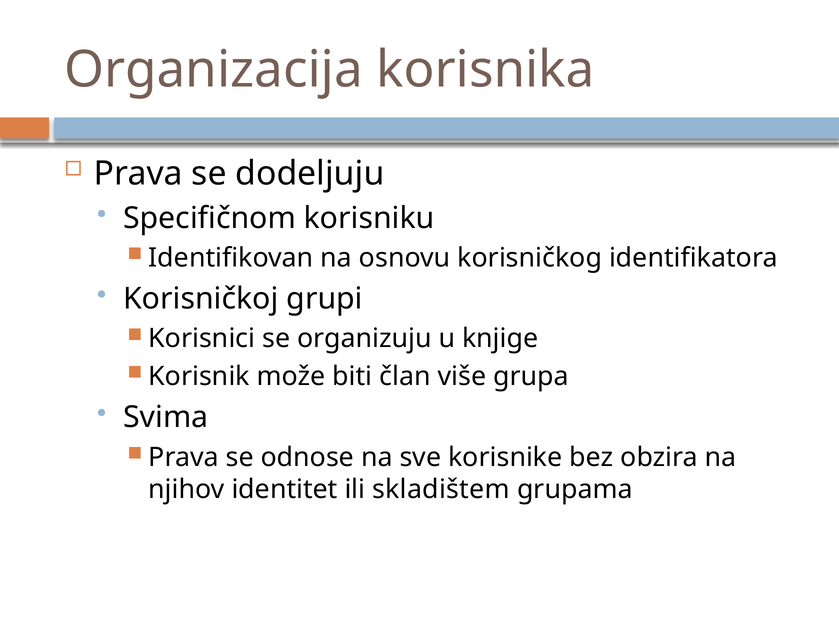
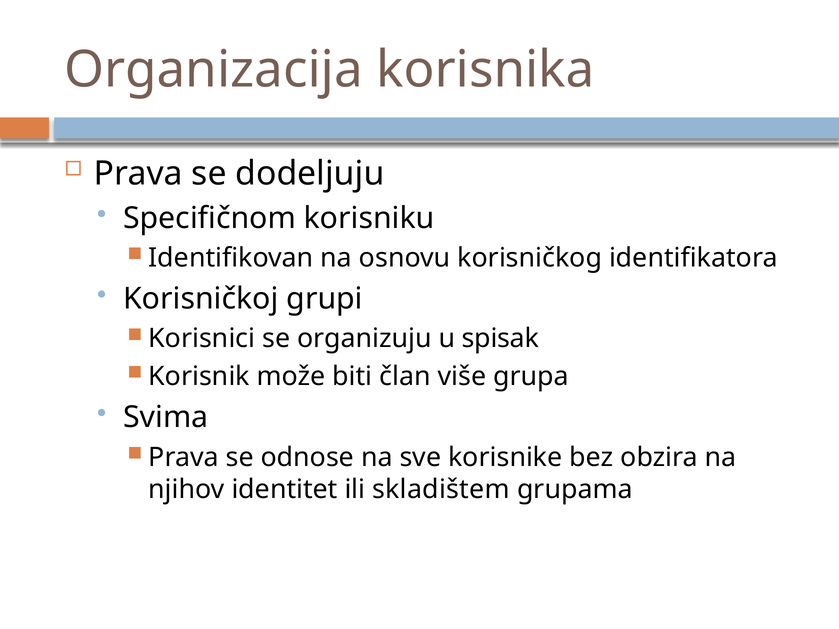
knjige: knjige -> spisak (500, 339)
